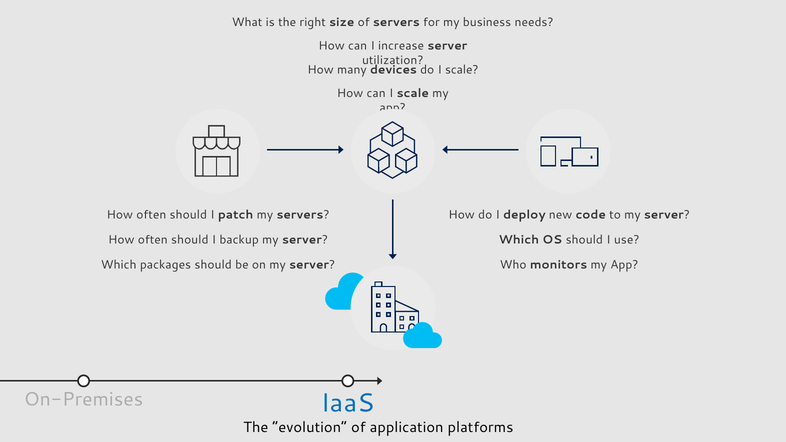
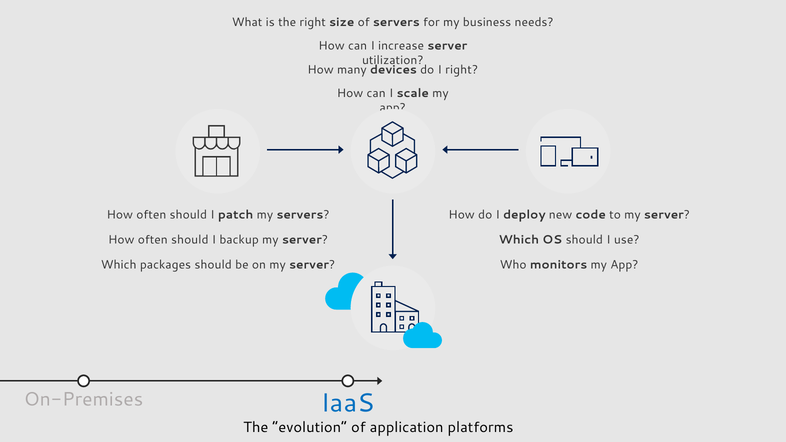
do I scale: scale -> right (462, 70)
